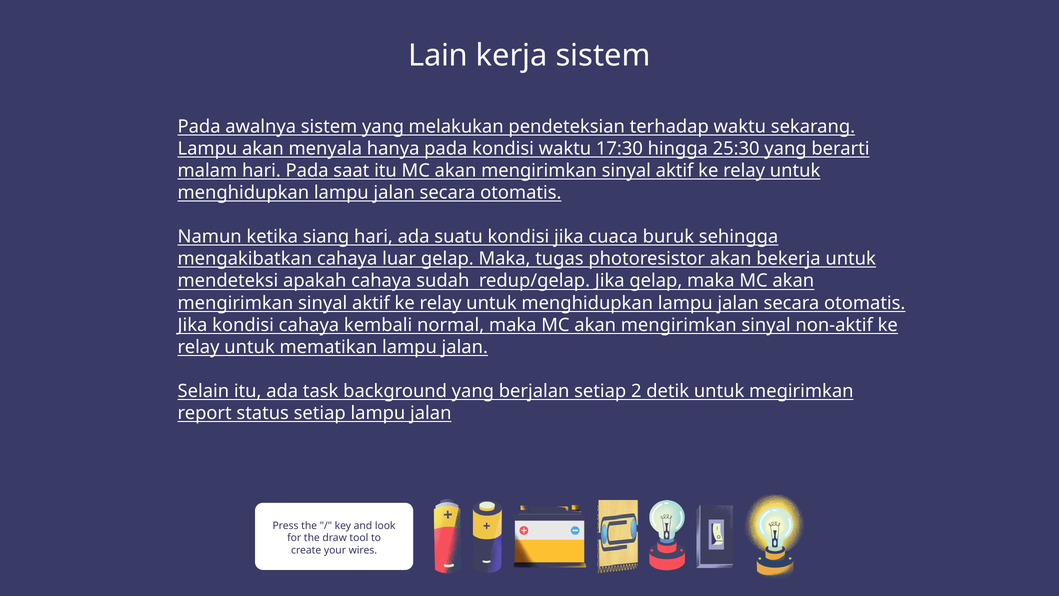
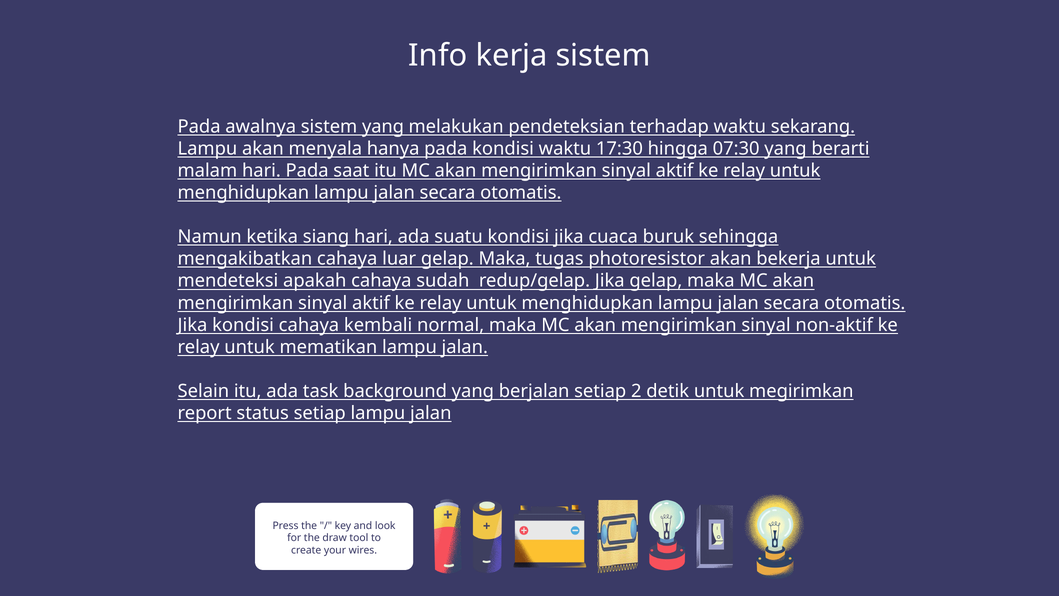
Lain: Lain -> Info (438, 55)
25:30: 25:30 -> 07:30 (736, 148)
